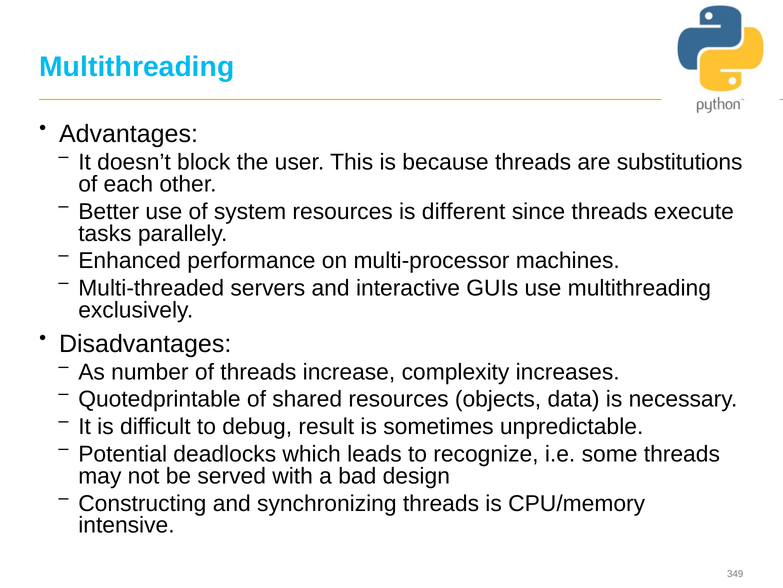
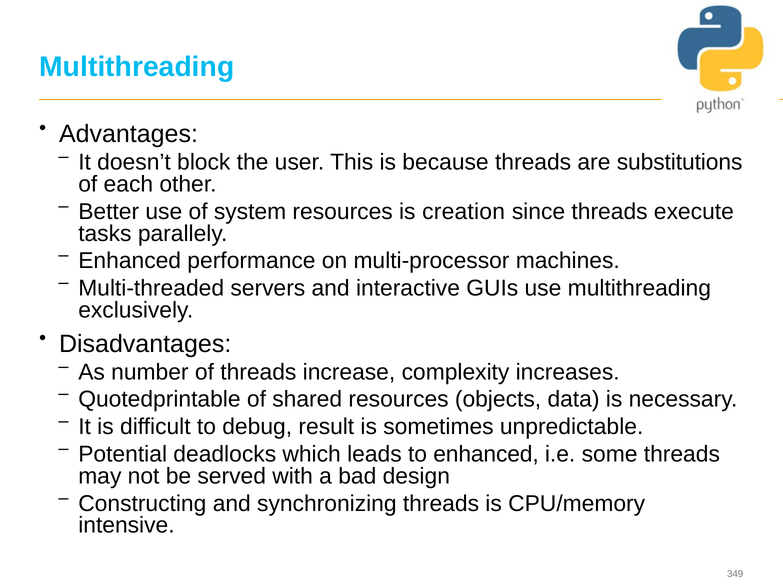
different: different -> creation (464, 211)
to recognize: recognize -> enhanced (486, 454)
